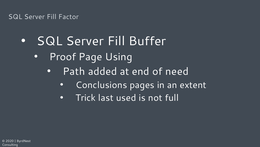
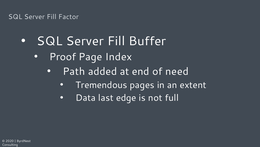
Using: Using -> Index (119, 57)
Conclusions: Conclusions -> Tremendous (101, 85)
Trick: Trick -> Data (86, 97)
used: used -> edge (126, 97)
